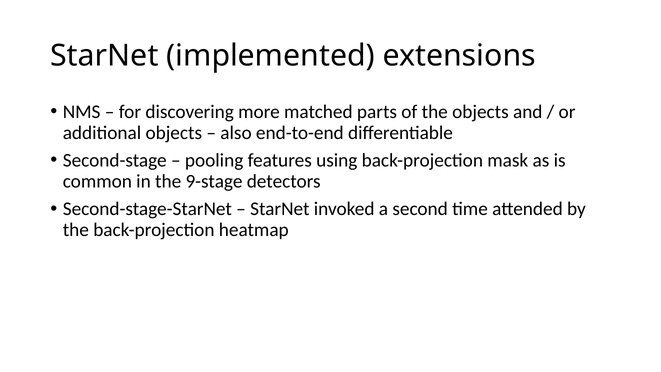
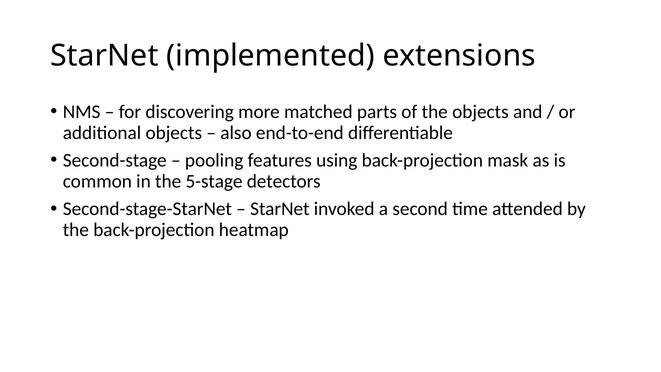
9-stage: 9-stage -> 5-stage (214, 181)
